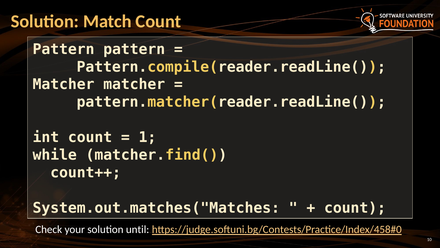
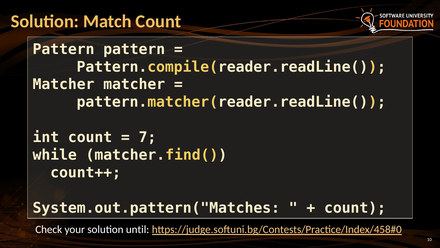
1: 1 -> 7 (147, 137)
System.out.matches("Matches: System.out.matches("Matches -> System.out.pattern("Matches (156, 208)
